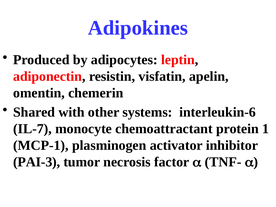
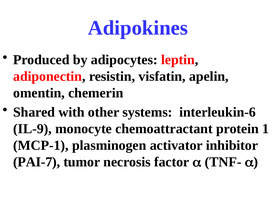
IL-7: IL-7 -> IL-9 (32, 129)
PAI-3: PAI-3 -> PAI-7 (37, 162)
